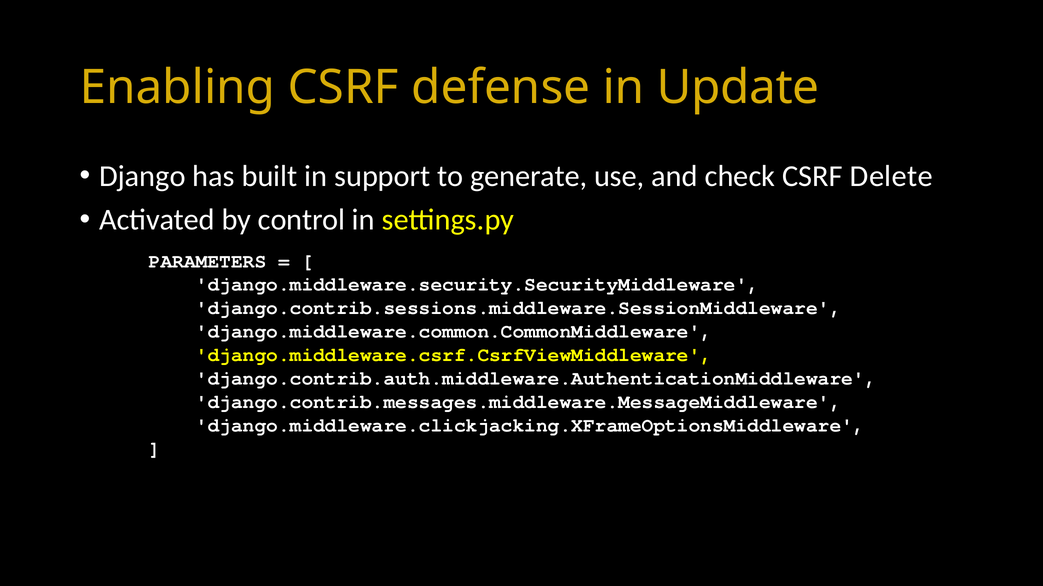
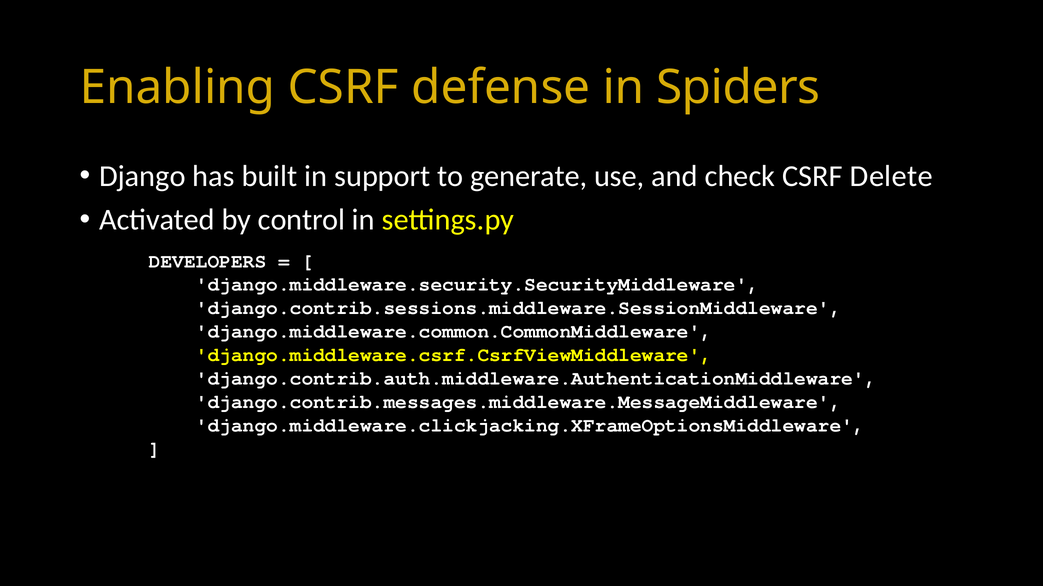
Update: Update -> Spiders (738, 88)
PARAMETERS: PARAMETERS -> DEVELOPERS (208, 261)
